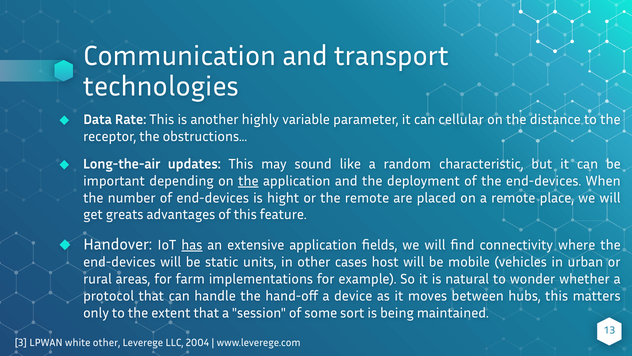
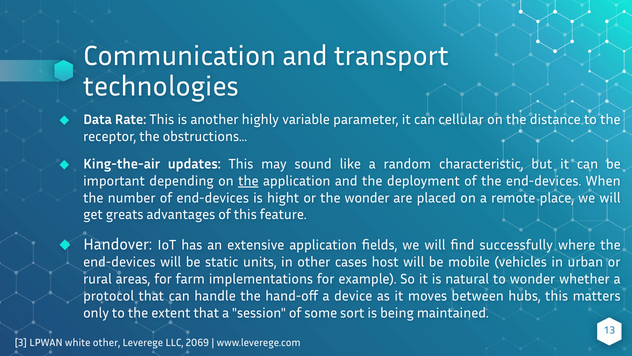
Long-the-air: Long-the-air -> King-the-air (122, 164)
the remote: remote -> wonder (367, 198)
has underline: present -> none (192, 245)
connectivity: connectivity -> successfully (516, 245)
2004: 2004 -> 2069 (197, 342)
